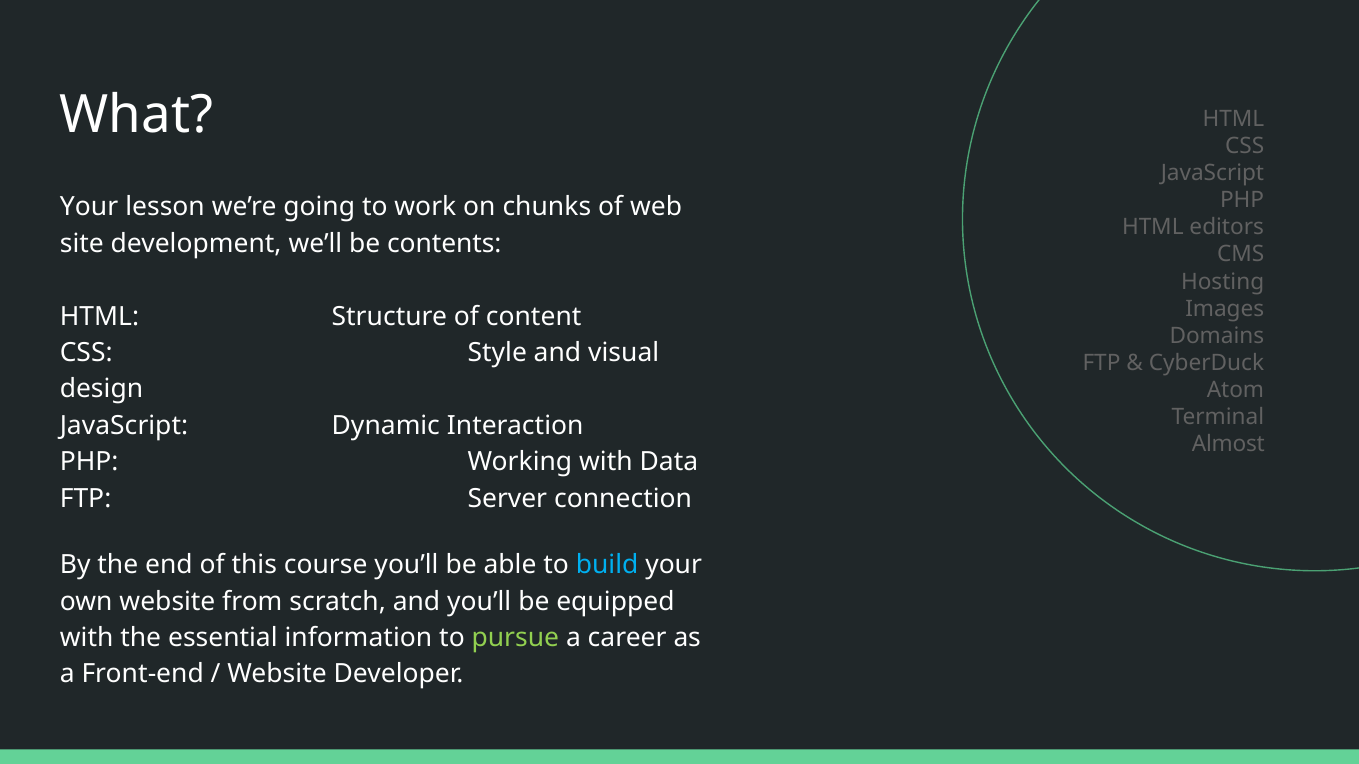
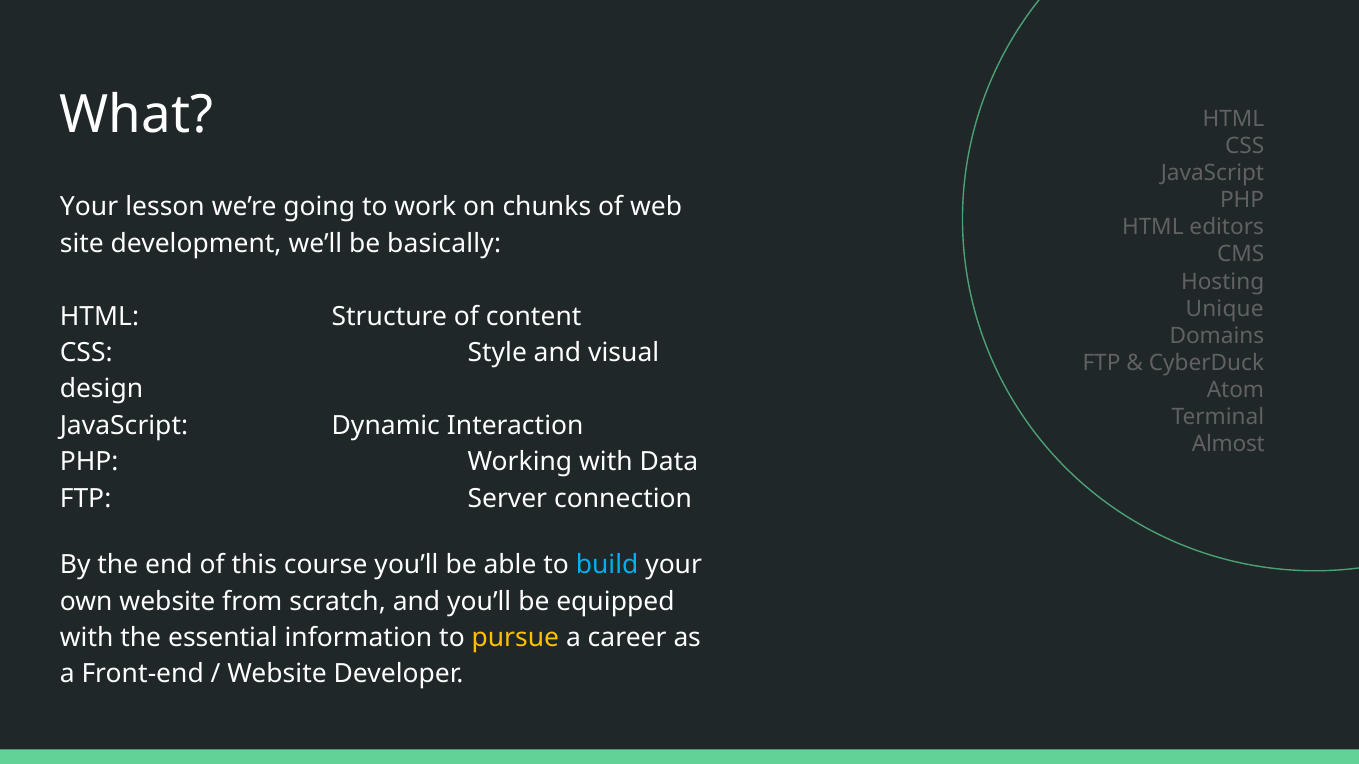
contents: contents -> basically (444, 244)
Images: Images -> Unique (1225, 309)
pursue colour: light green -> yellow (515, 638)
